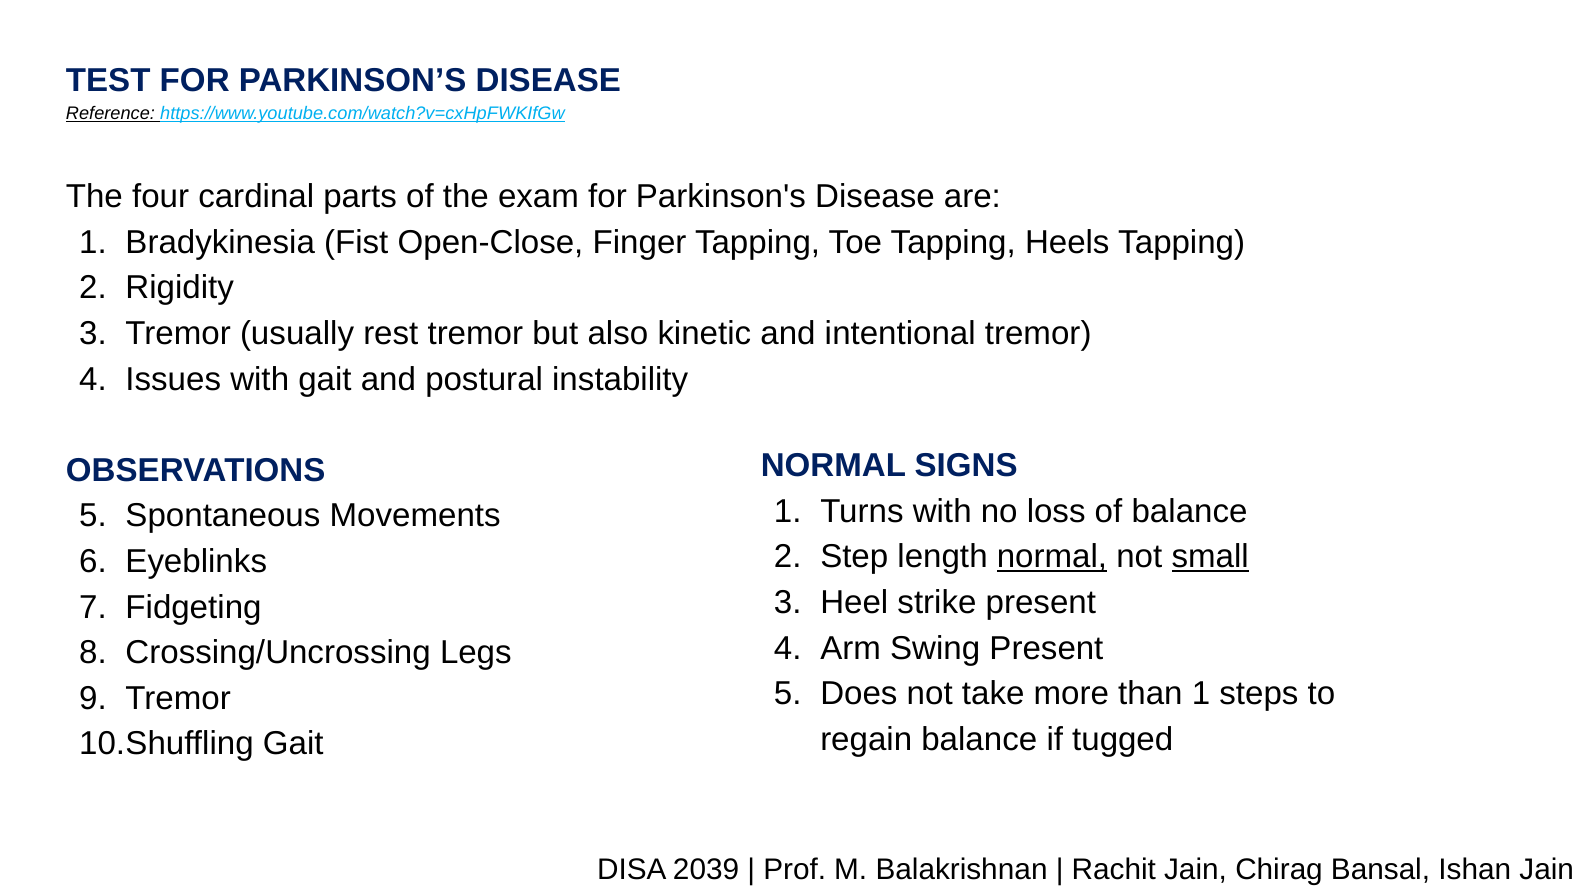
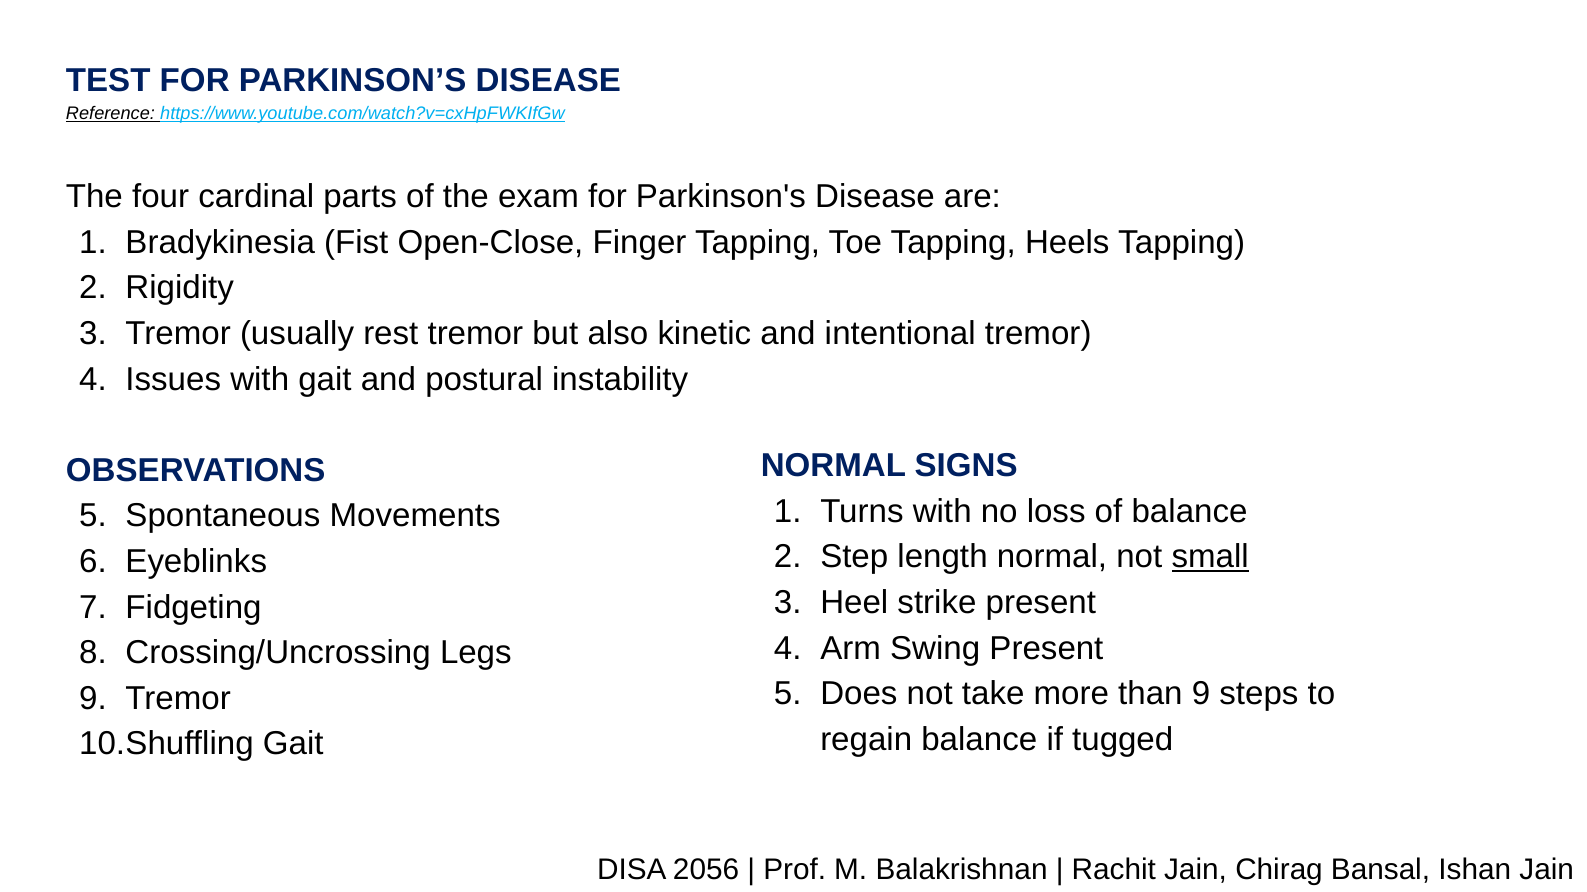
normal underline: present -> none (1052, 557)
than 1: 1 -> 9 (1201, 694)
2039: 2039 -> 2056 (706, 870)
